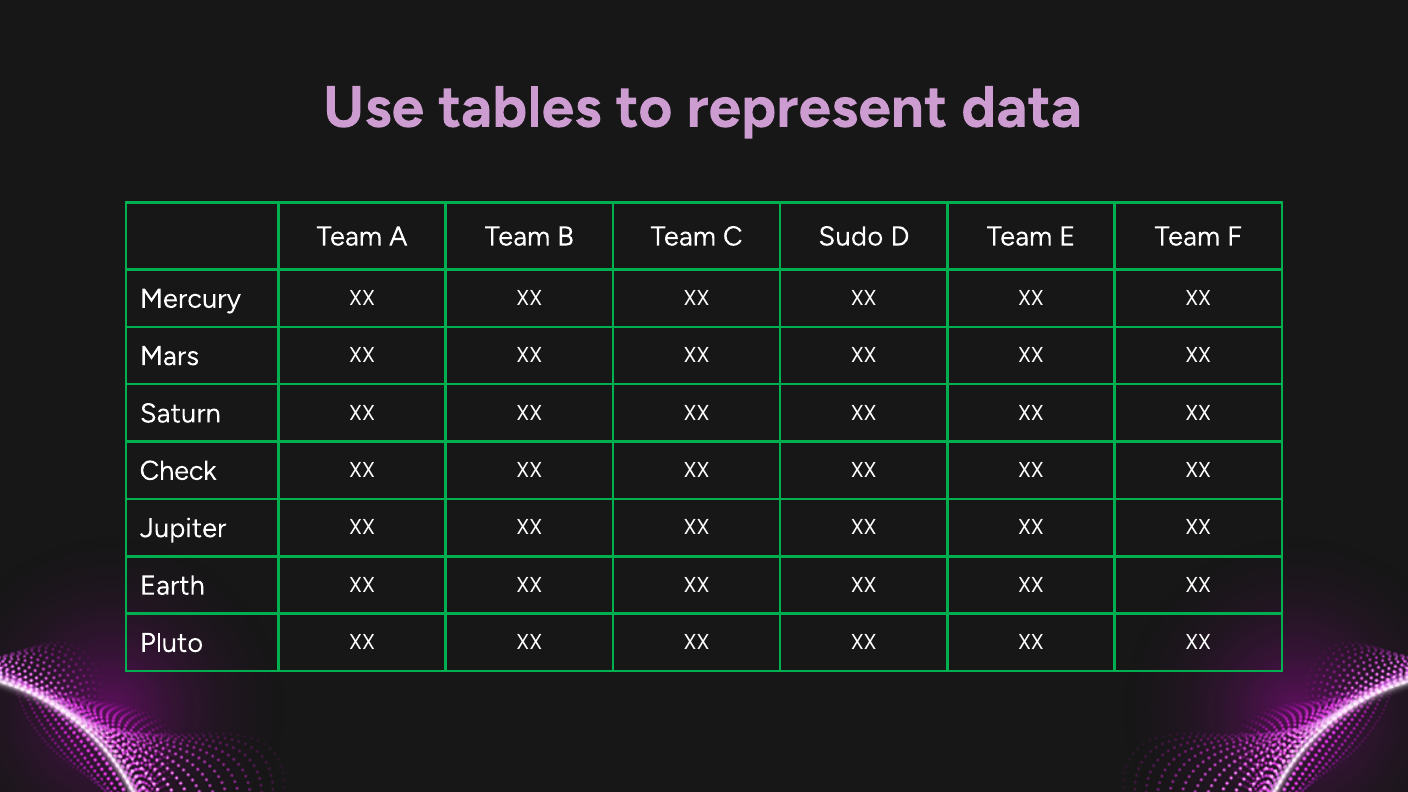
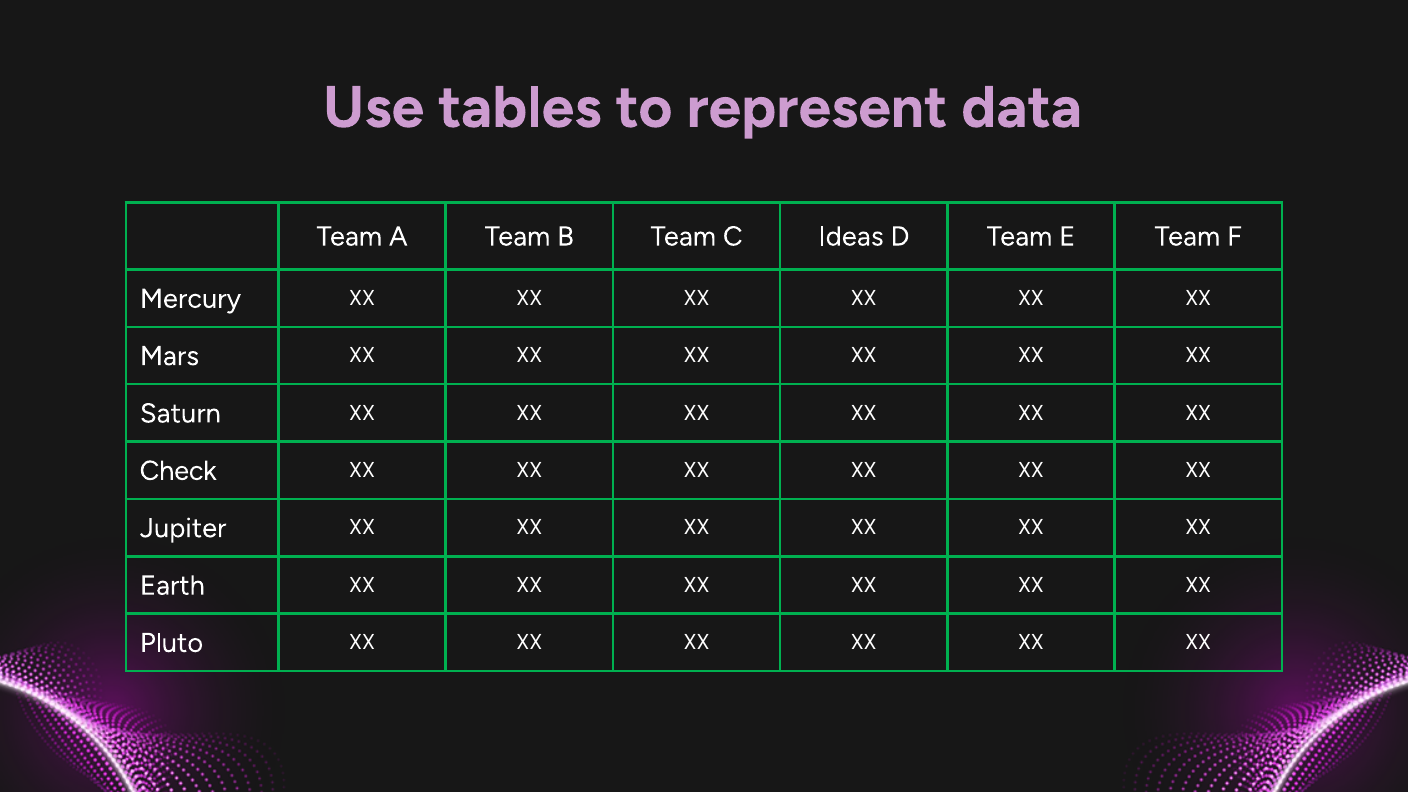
Sudo: Sudo -> Ideas (851, 236)
